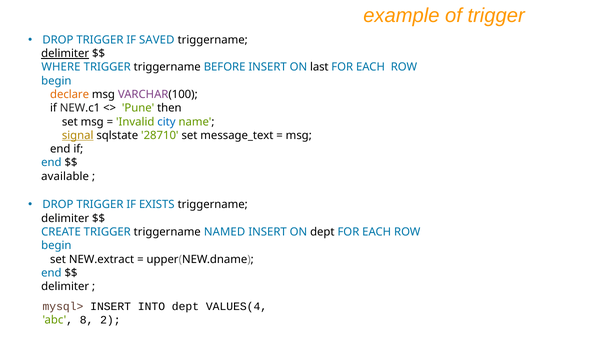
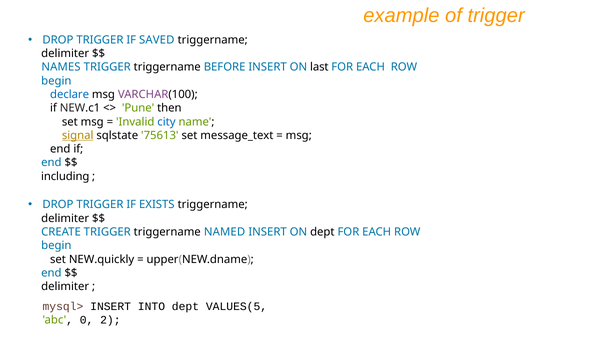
delimiter underline: present -> none (65, 53)
WHERE: WHERE -> NAMES (61, 67)
declare colour: orange -> blue (70, 94)
28710: 28710 -> 75613 (160, 135)
available: available -> including (65, 176)
NEW.extract: NEW.extract -> NEW.quickly (102, 259)
VALUES(4: VALUES(4 -> VALUES(5 (237, 306)
8: 8 -> 0 (87, 319)
